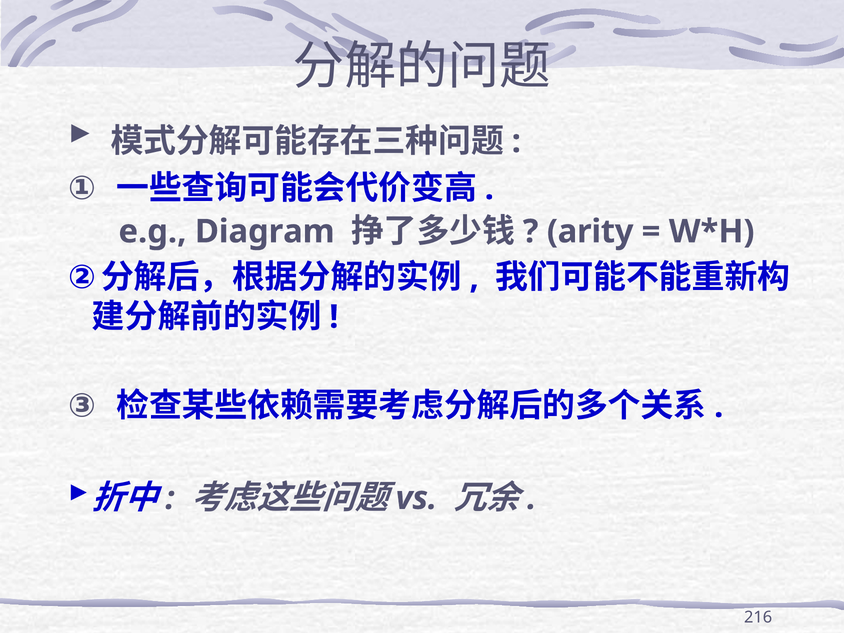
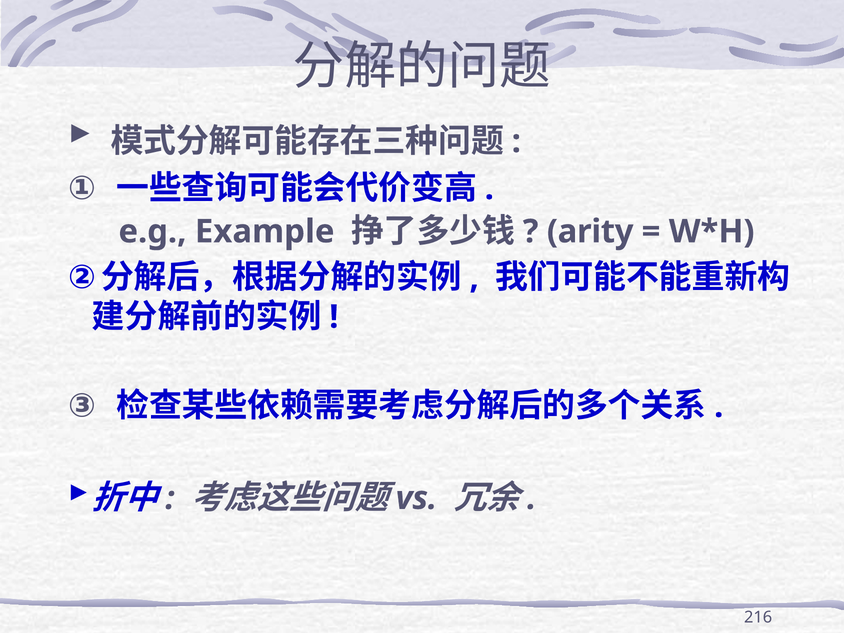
Diagram: Diagram -> Example (265, 232)
